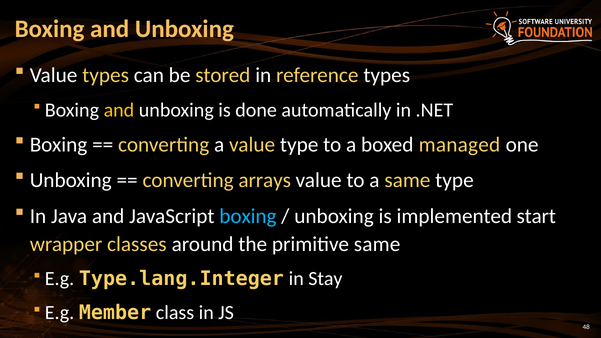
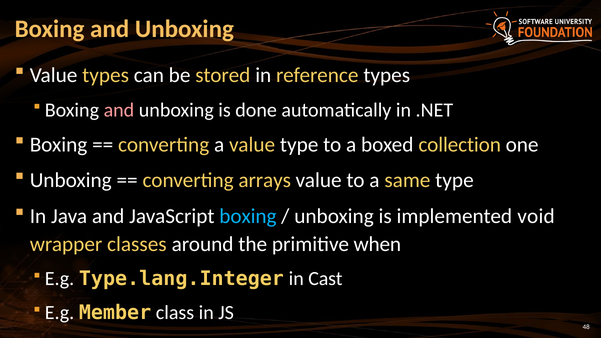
and colour: yellow -> pink (119, 110)
managed: managed -> collection (460, 145)
start: start -> void (536, 216)
primitive same: same -> when (377, 244)
Stay: Stay -> Cast (325, 279)
